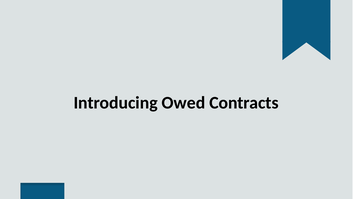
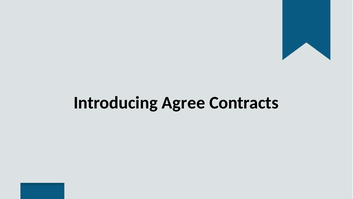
Owed: Owed -> Agree (183, 103)
